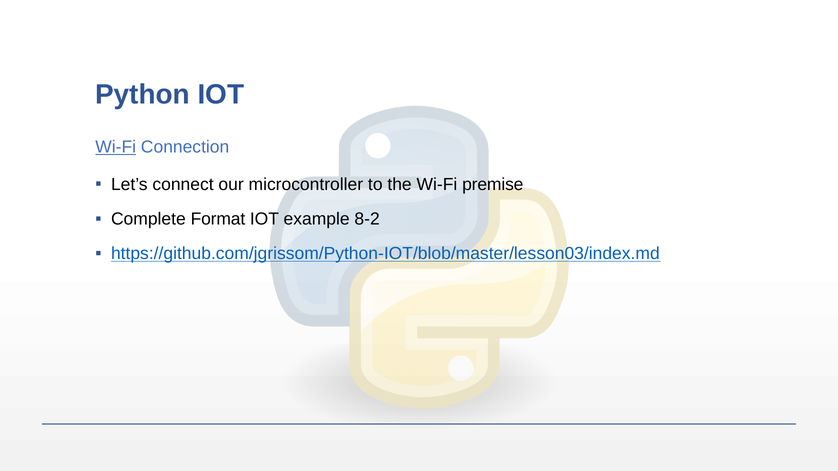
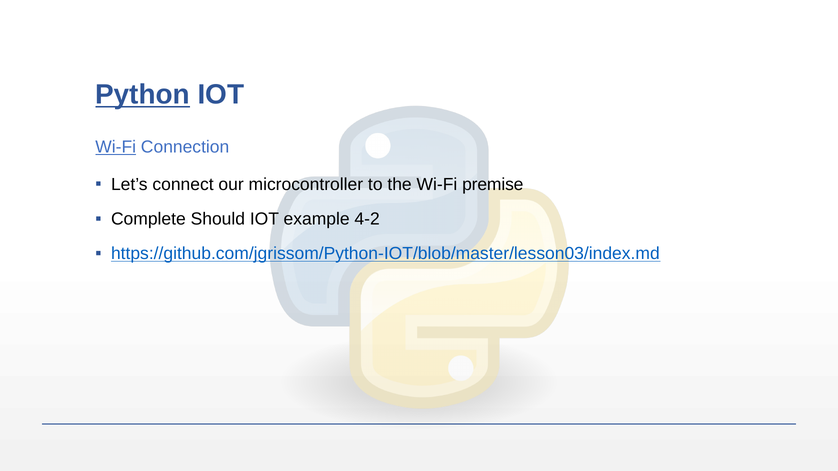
Python underline: none -> present (143, 95)
Format: Format -> Should (218, 219)
8-2: 8-2 -> 4-2 (367, 219)
